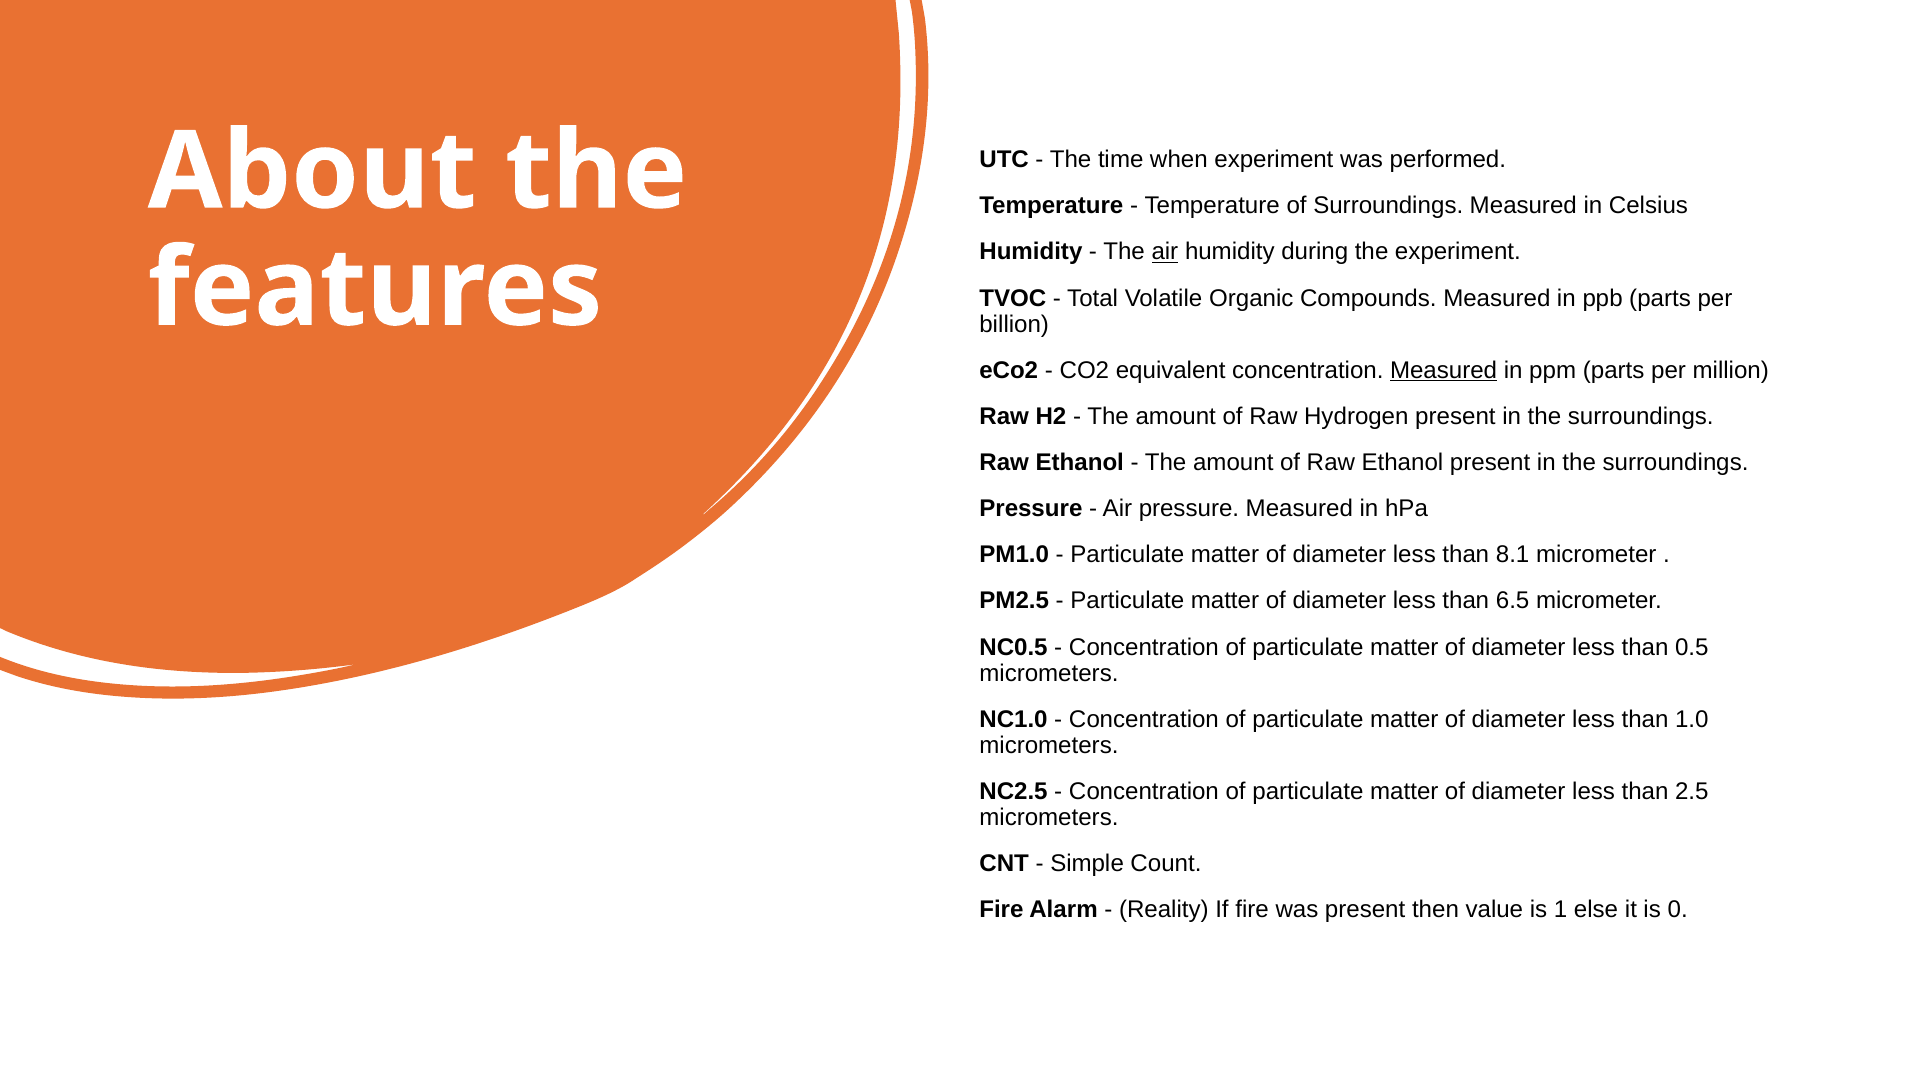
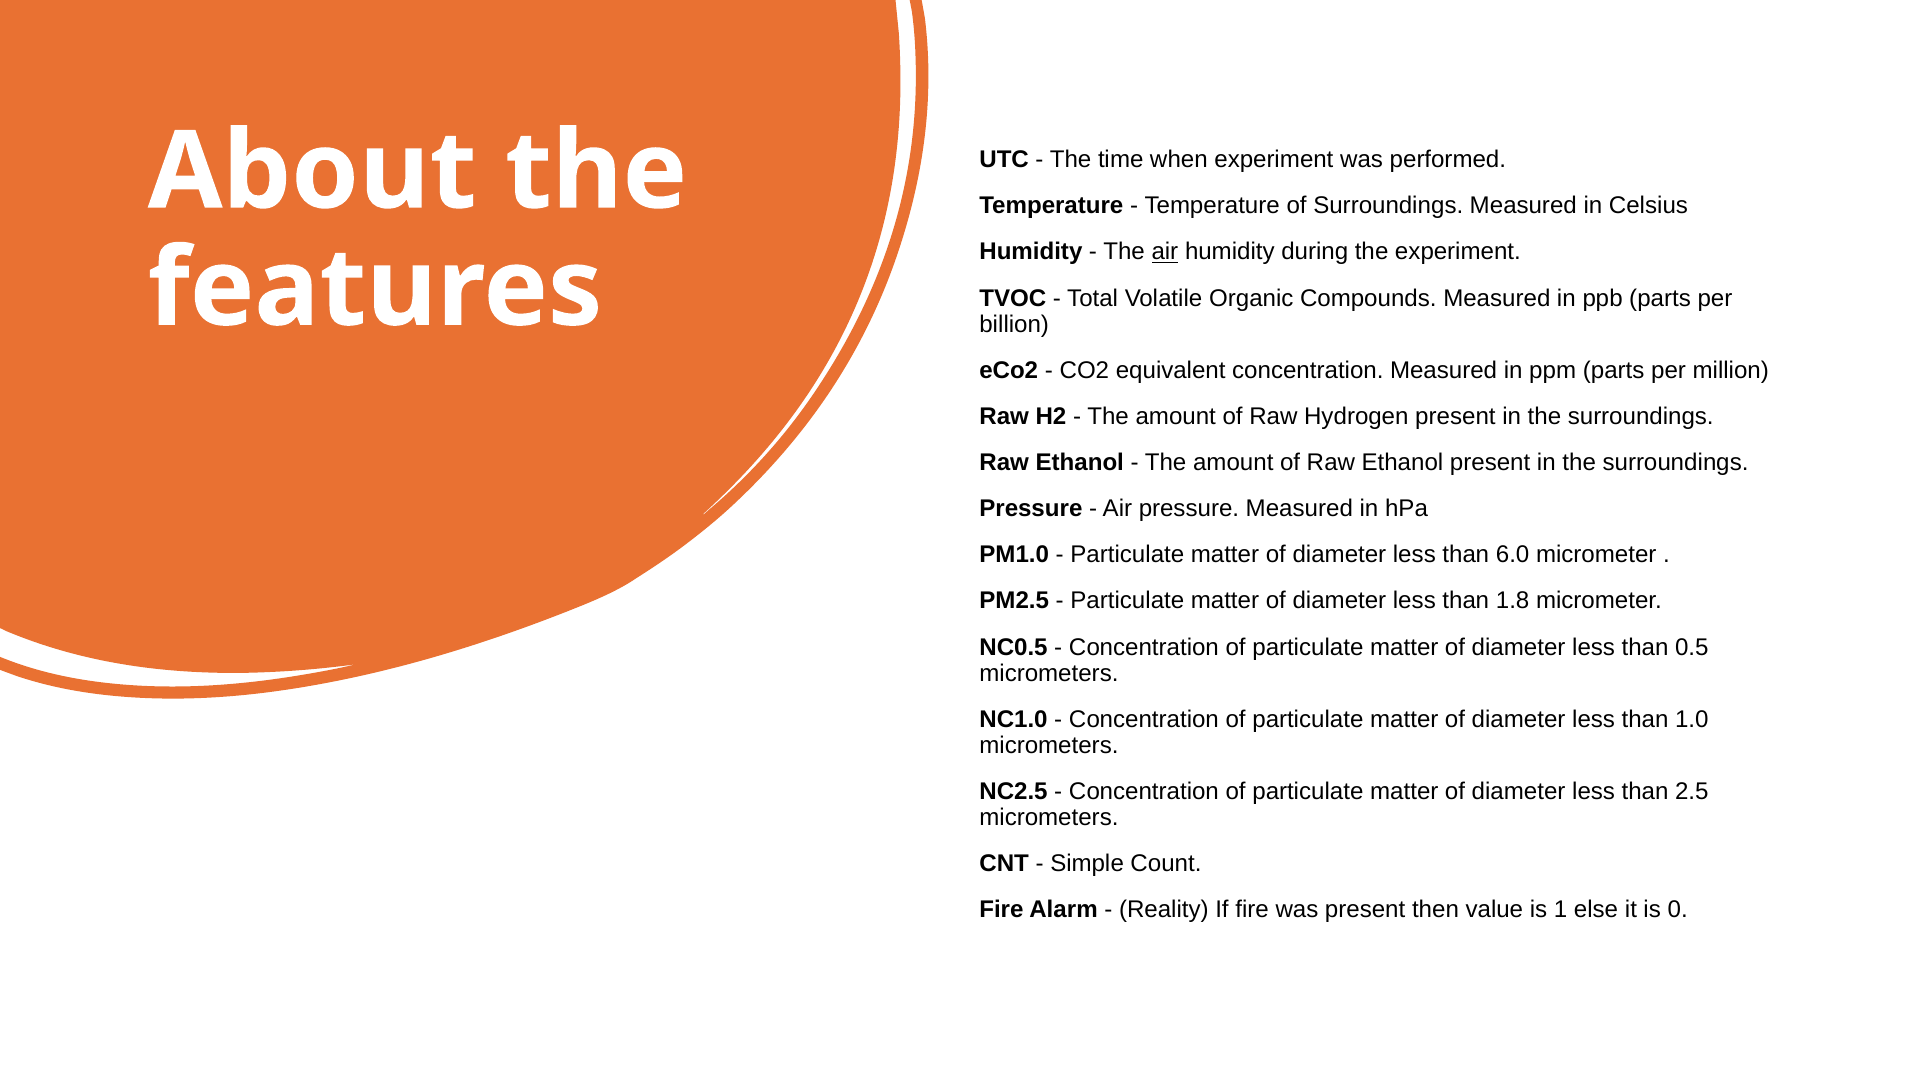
Measured underline: present -> none (1444, 371)
8.1: 8.1 -> 6.0 (1513, 555)
6.5: 6.5 -> 1.8 (1513, 601)
